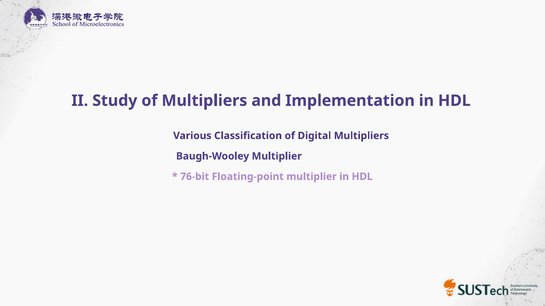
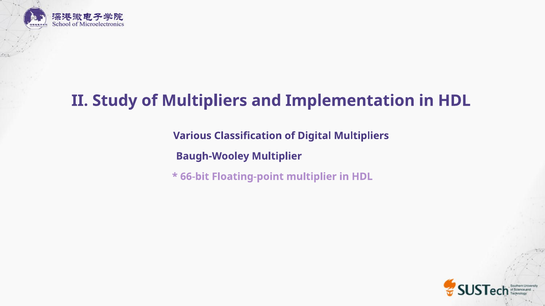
76-bit: 76-bit -> 66-bit (195, 177)
